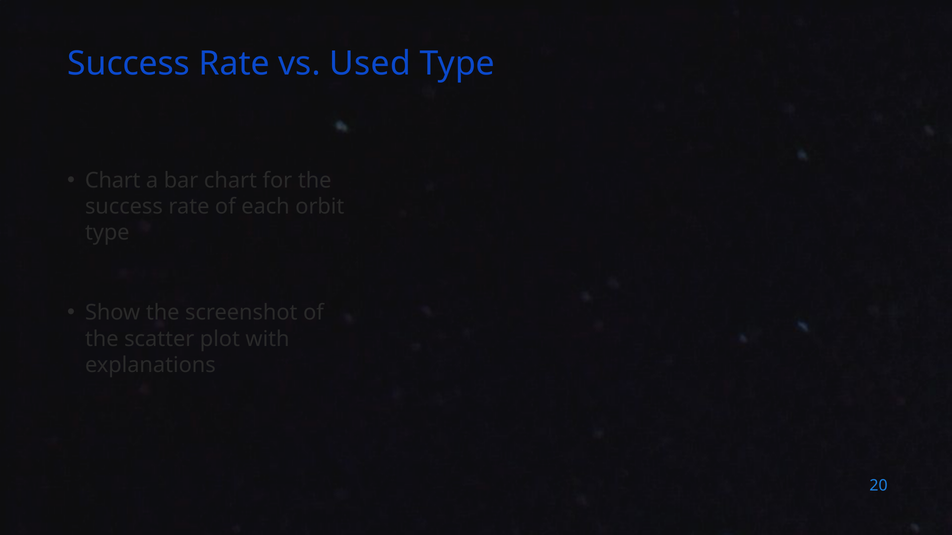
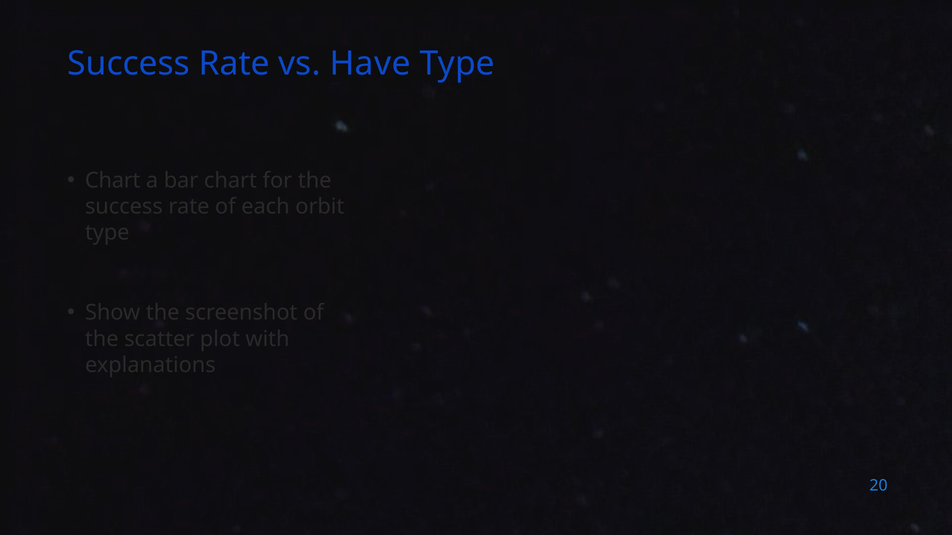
Used: Used -> Have (370, 64)
